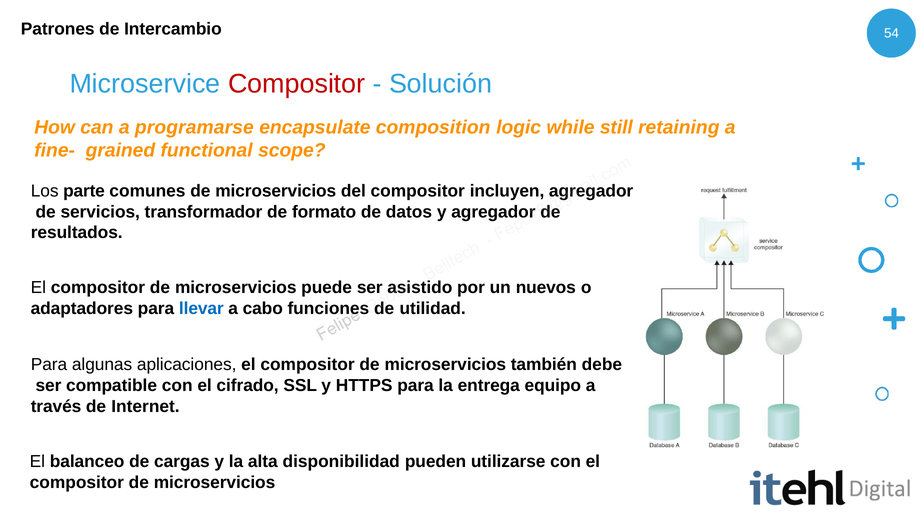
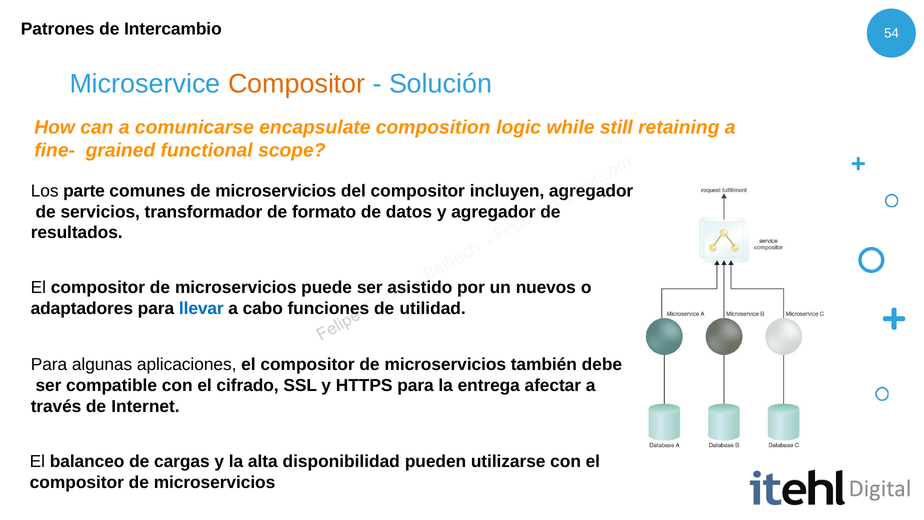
Compositor colour: red -> orange (297, 84)
programarse: programarse -> comunicarse (194, 127)
equipo: equipo -> afectar (553, 385)
